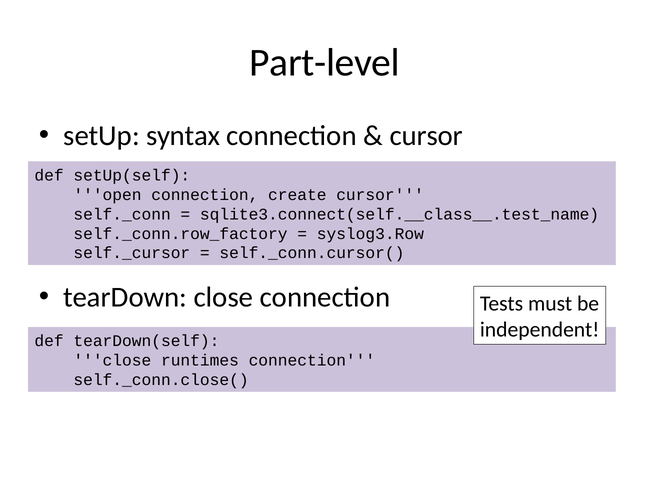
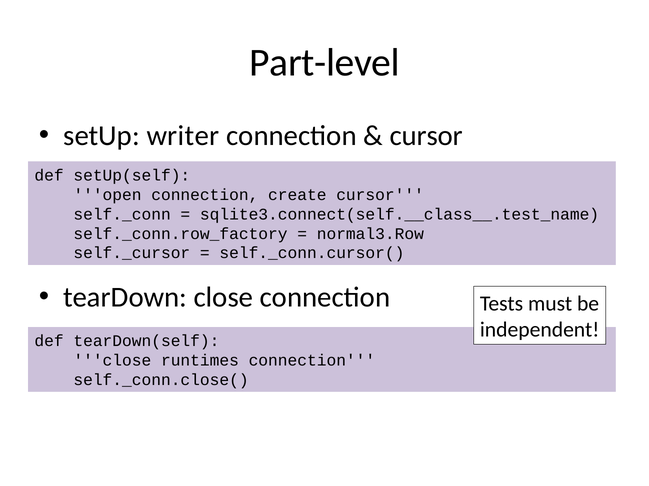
syntax: syntax -> writer (183, 136)
syslog3.Row: syslog3.Row -> normal3.Row (370, 234)
